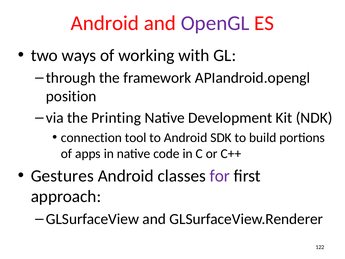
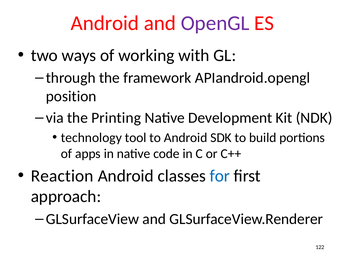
connection: connection -> technology (91, 137)
Gestures: Gestures -> Reaction (62, 176)
for colour: purple -> blue (220, 176)
